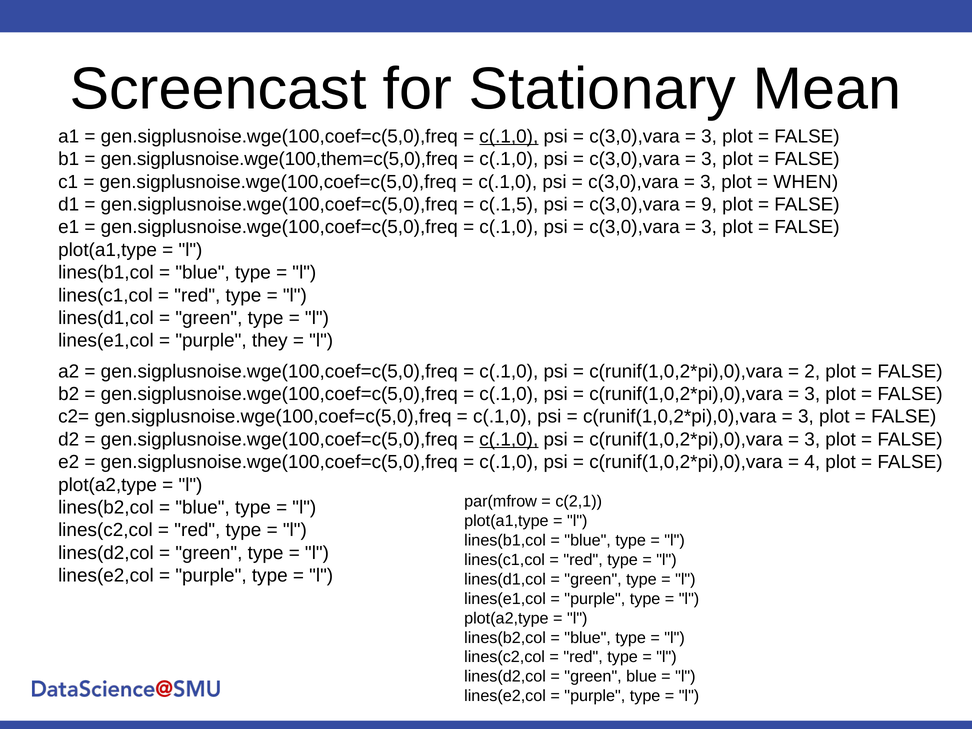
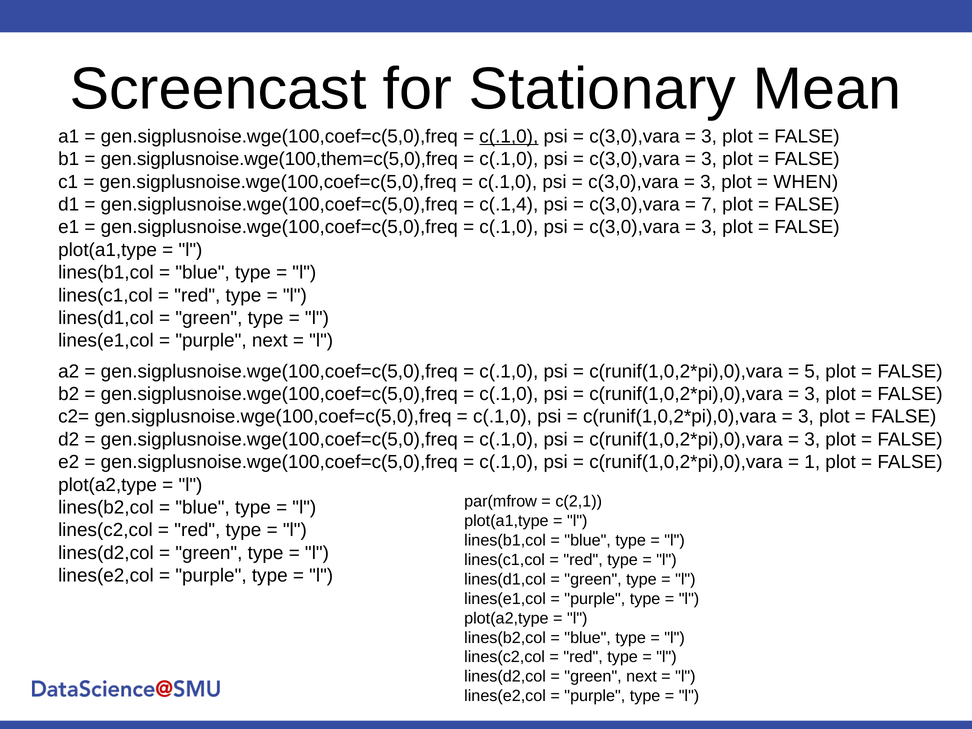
c(.1,5: c(.1,5 -> c(.1,4 (509, 205)
9: 9 -> 7 (709, 205)
purple they: they -> next (270, 341)
2: 2 -> 5 (812, 371)
c(.1,0 underline: present -> none (509, 439)
4: 4 -> 1 (812, 462)
green blue: blue -> next (641, 677)
